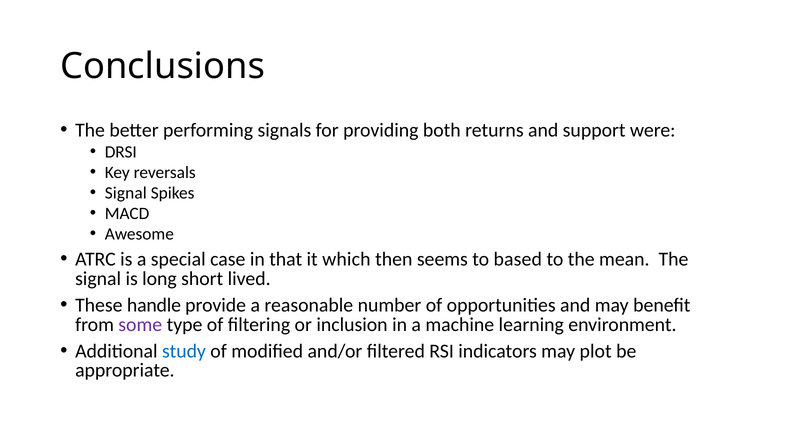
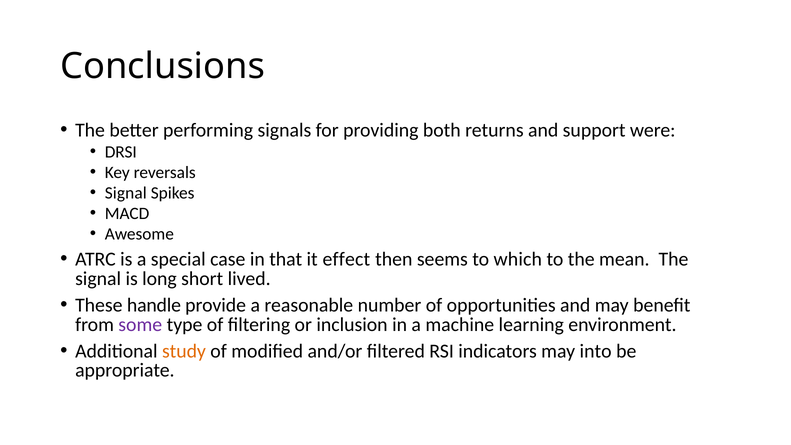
which: which -> effect (346, 259)
based: based -> which (518, 259)
study colour: blue -> orange (184, 351)
plot: plot -> into (596, 351)
